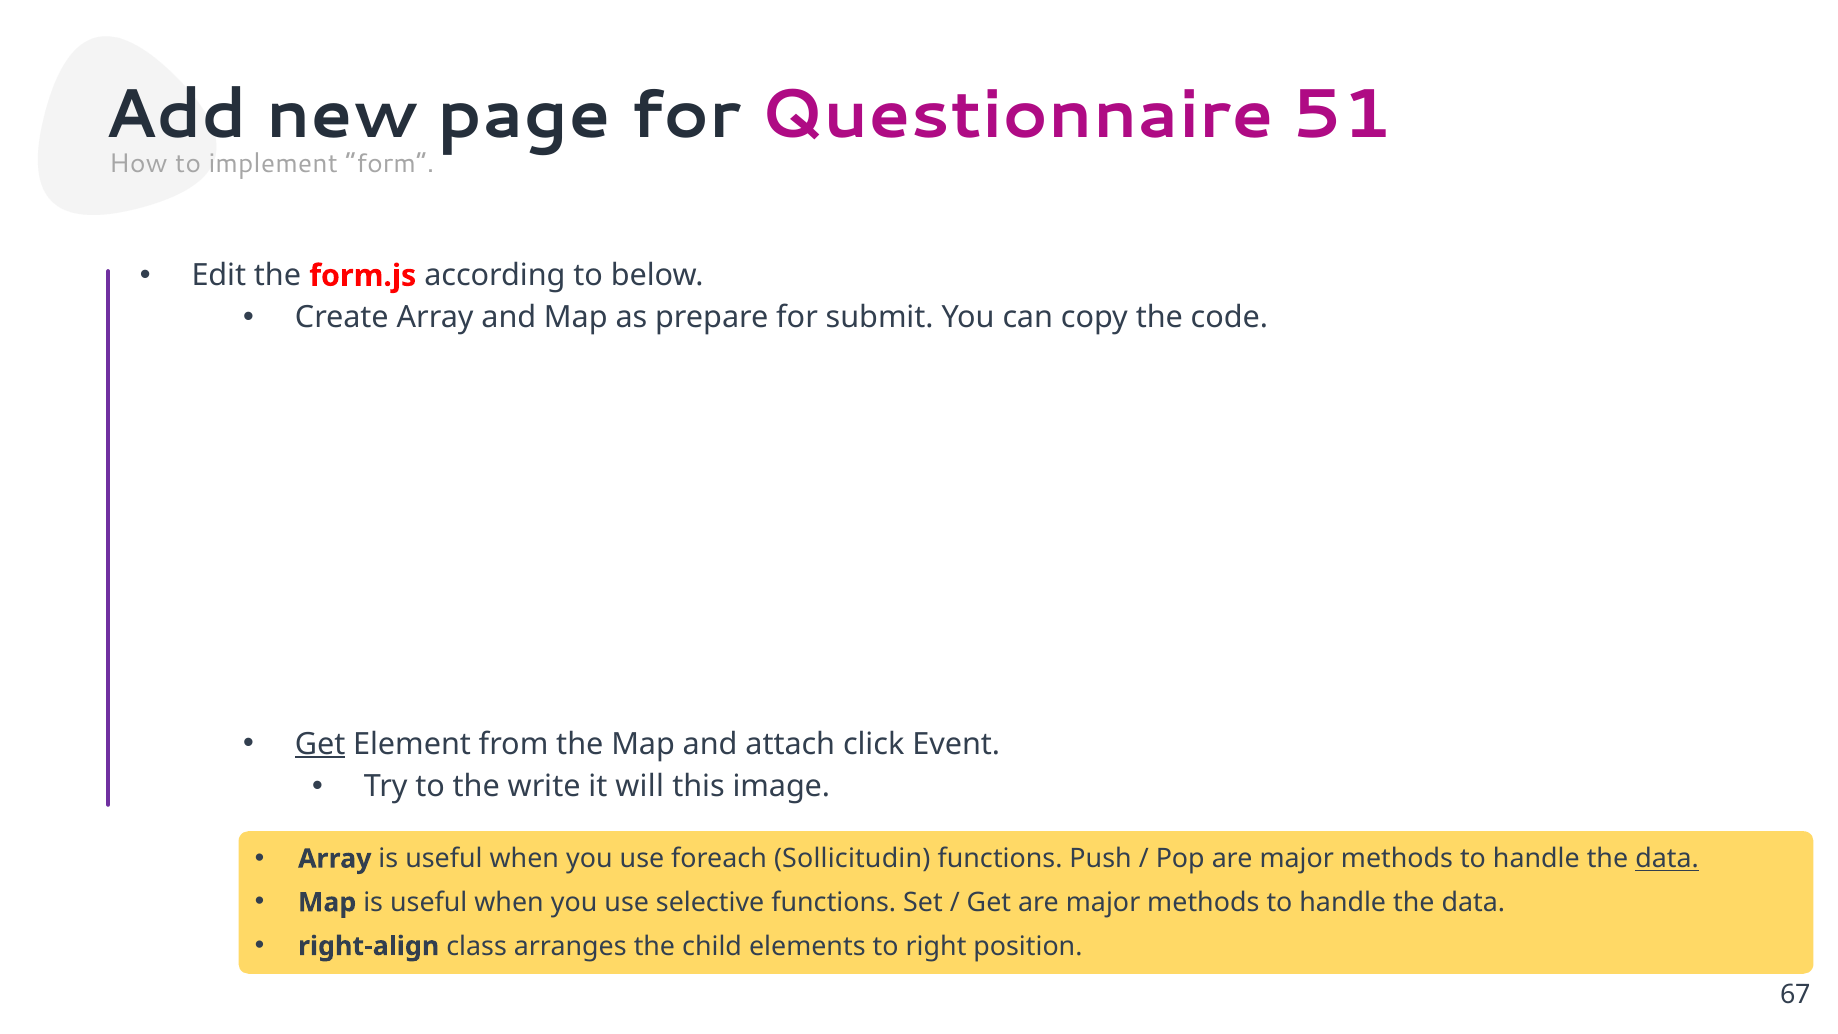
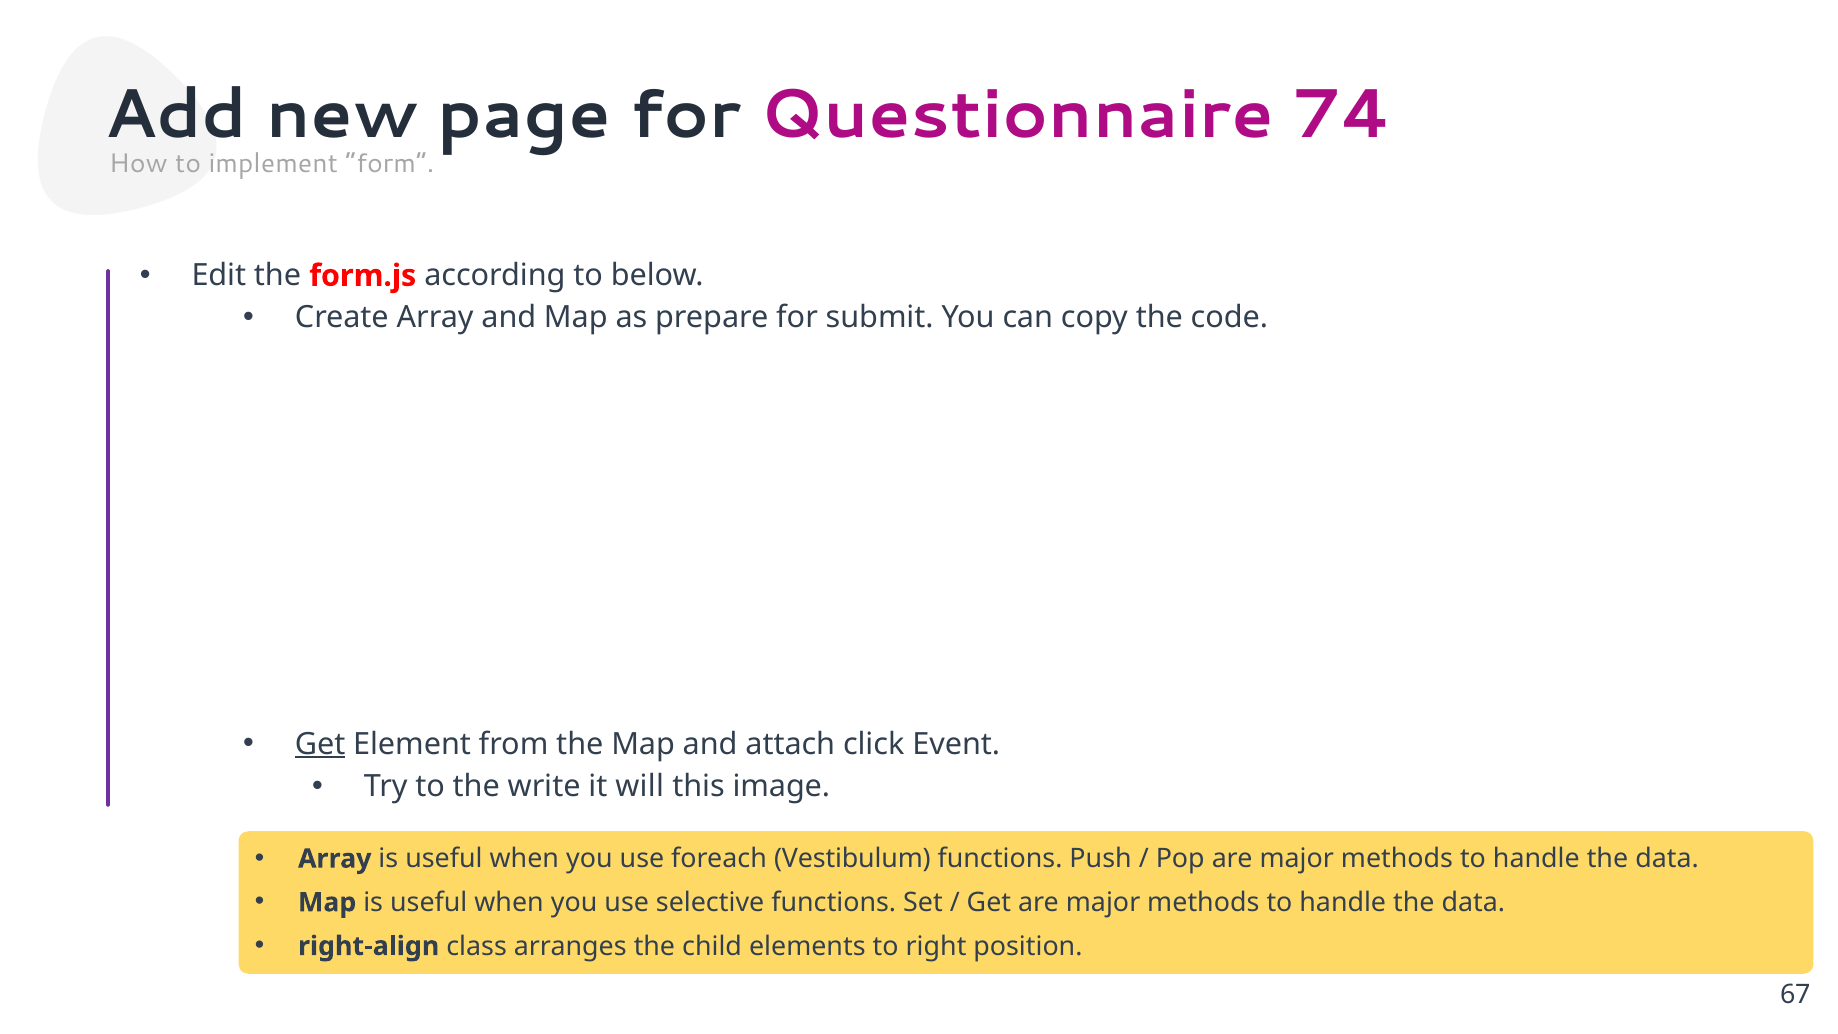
51: 51 -> 74 (1342, 114)
Sollicitudin: Sollicitudin -> Vestibulum (852, 859)
data underline: present -> none (1667, 859)
